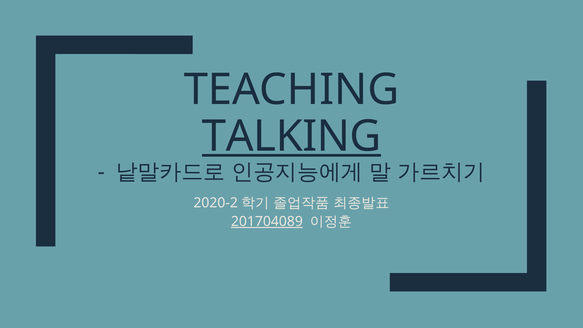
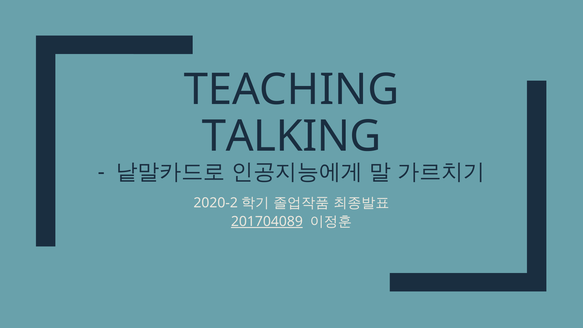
TALKING underline: present -> none (292, 137)
